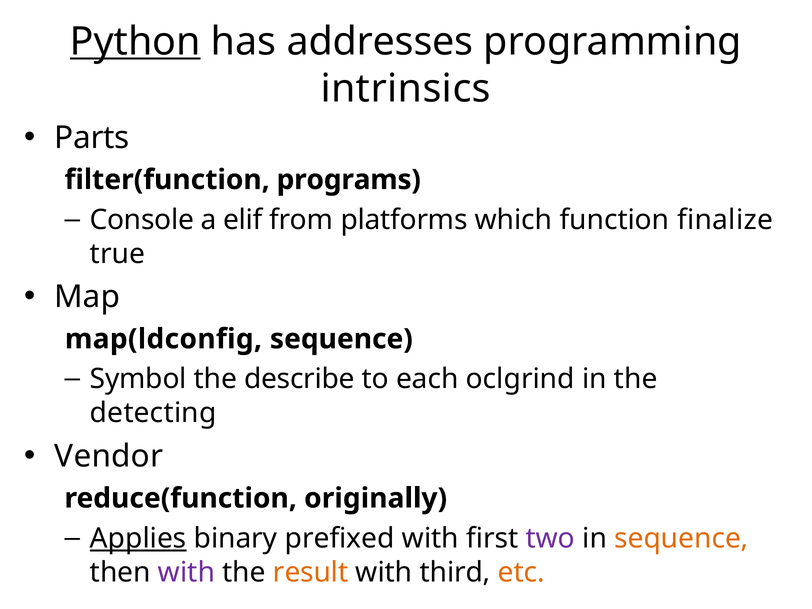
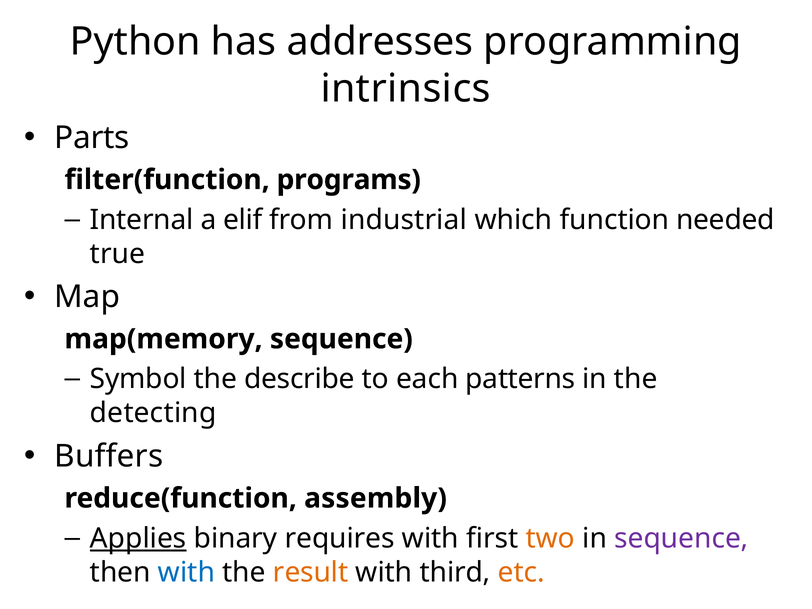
Python underline: present -> none (135, 42)
Console: Console -> Internal (142, 220)
platforms: platforms -> industrial (404, 220)
finalize: finalize -> needed (725, 220)
map(ldconfig: map(ldconfig -> map(memory (164, 339)
oclgrind: oclgrind -> patterns (520, 379)
Vendor: Vendor -> Buffers (109, 456)
originally: originally -> assembly (376, 498)
prefixed: prefixed -> requires (340, 538)
two colour: purple -> orange (550, 538)
sequence colour: orange -> purple (681, 538)
with colour: purple -> blue (186, 572)
